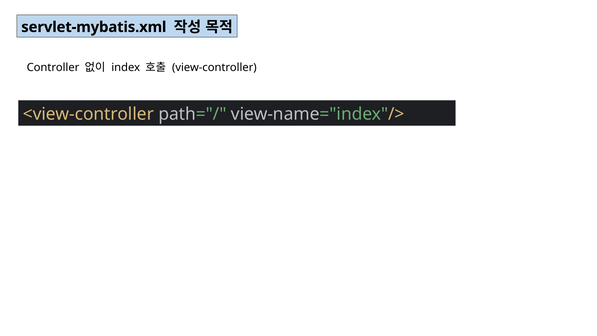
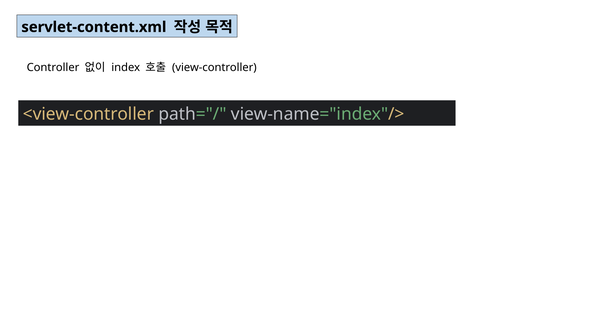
servlet-mybatis.xml: servlet-mybatis.xml -> servlet-content.xml (94, 27)
